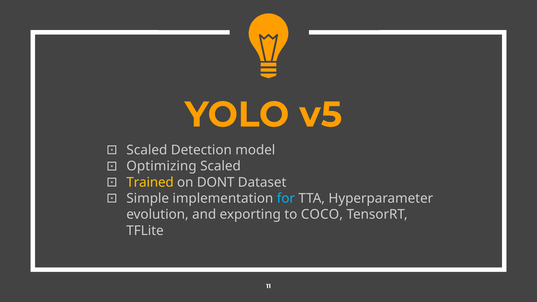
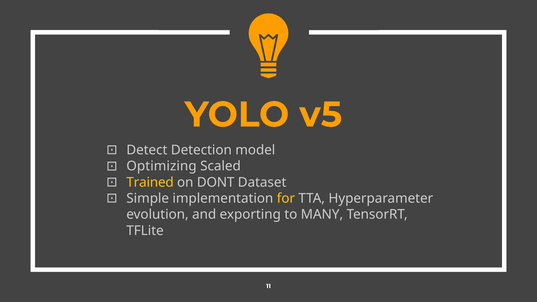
Scaled: Scaled -> Detect (147, 150)
for colour: light blue -> yellow (286, 198)
COCO: COCO -> MANY (322, 215)
